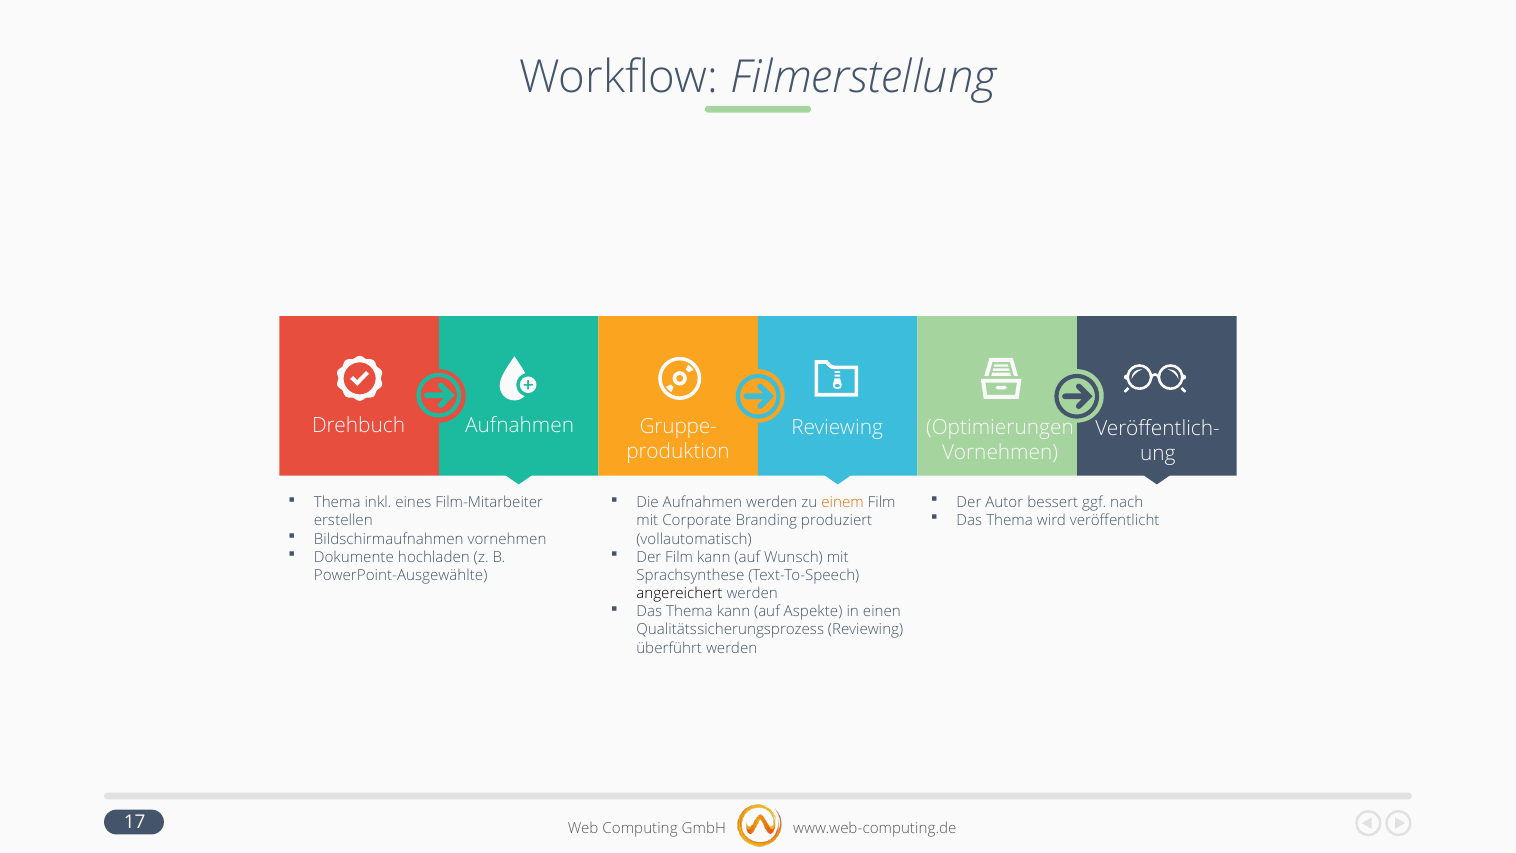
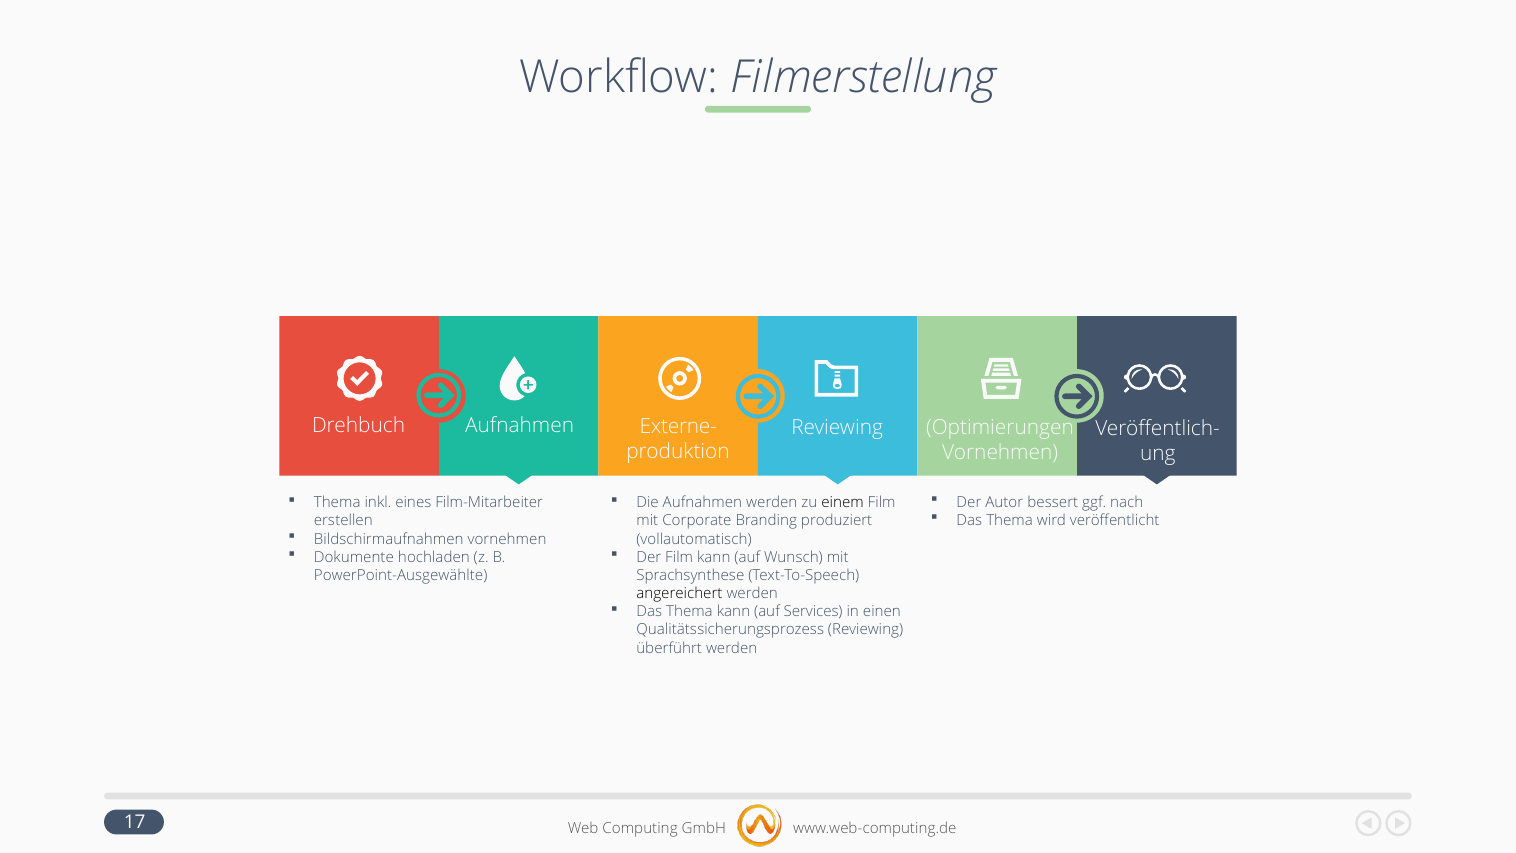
Gruppe-: Gruppe- -> Externe- (678, 427)
einem colour: orange -> black (843, 503)
Aspekte: Aspekte -> Services (813, 612)
